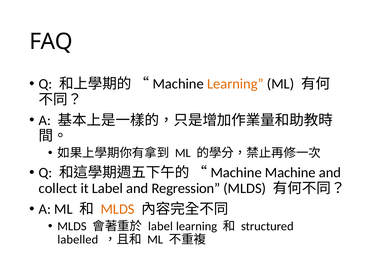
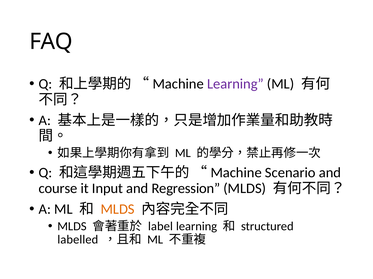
Learning colour: orange -> purple (235, 84)
Machine Machine: Machine -> Scenario (290, 173)
collect: collect -> course (58, 189)
it Label: Label -> Input (107, 189)
